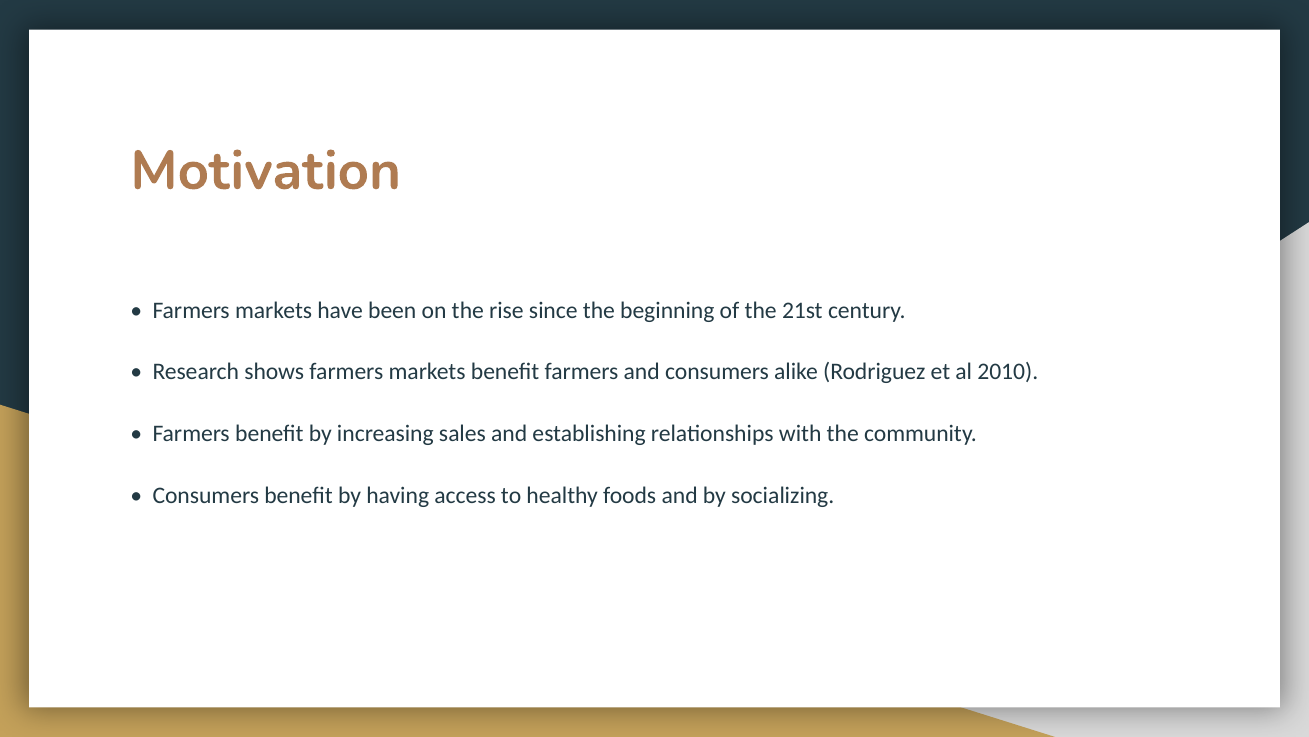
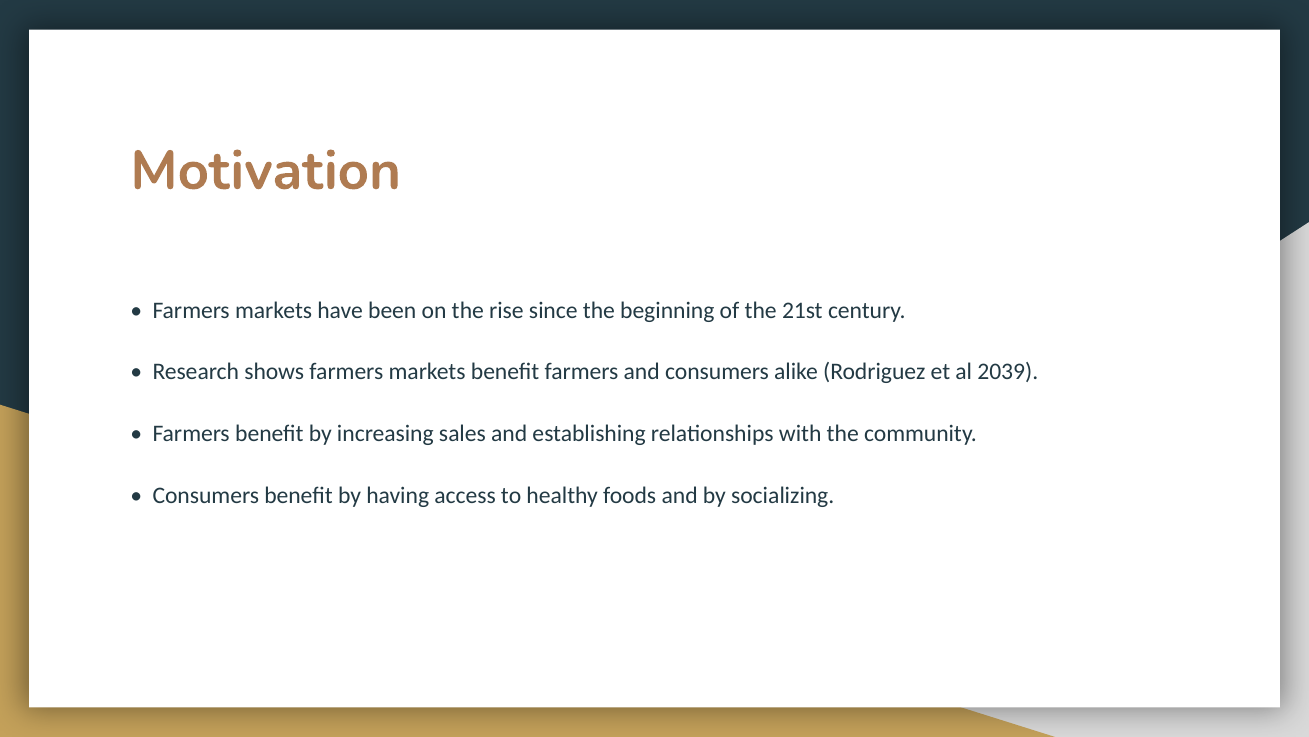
2010: 2010 -> 2039 (1008, 372)
